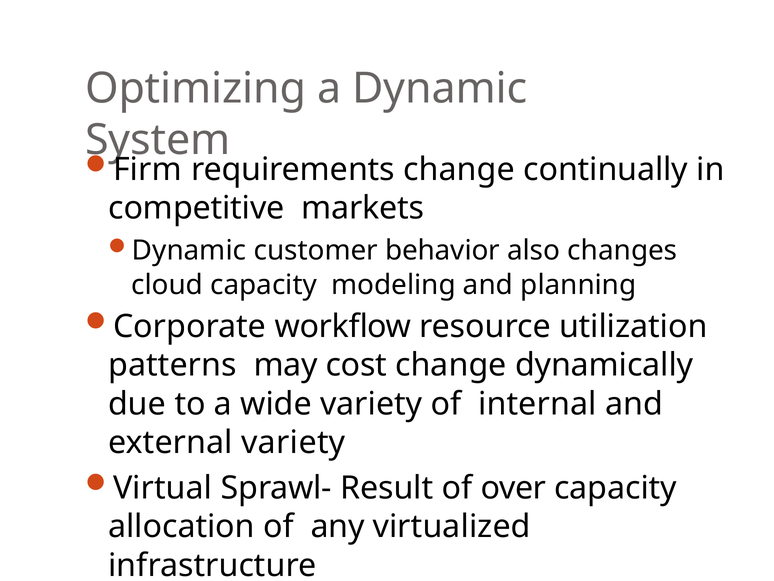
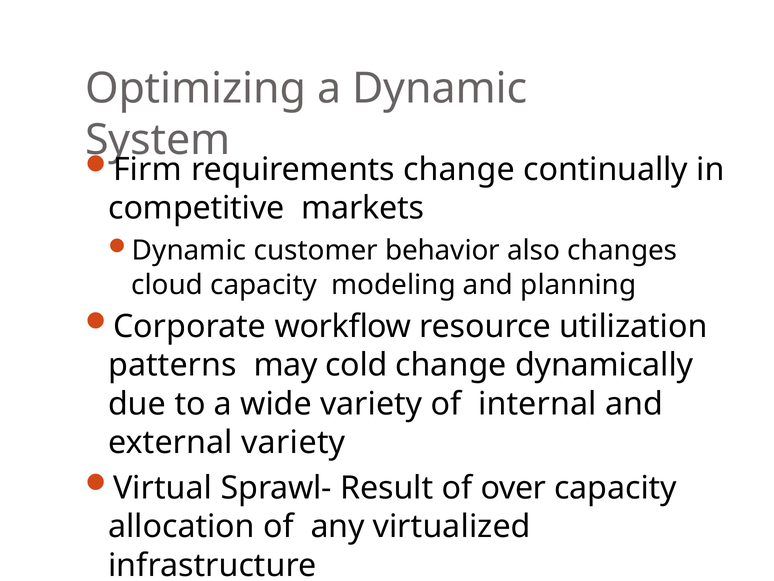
cost: cost -> cold (356, 365)
